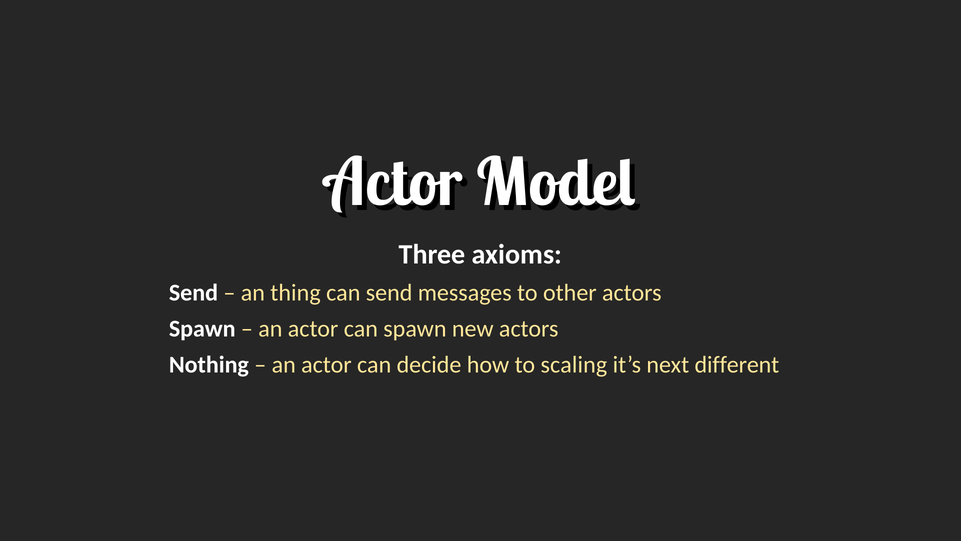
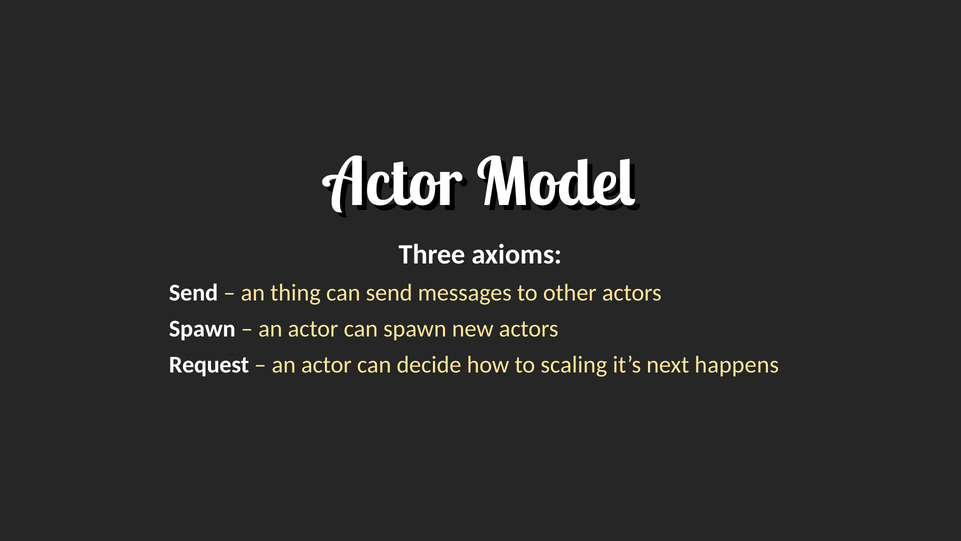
Nothing: Nothing -> Request (209, 364)
different: different -> happens (737, 364)
